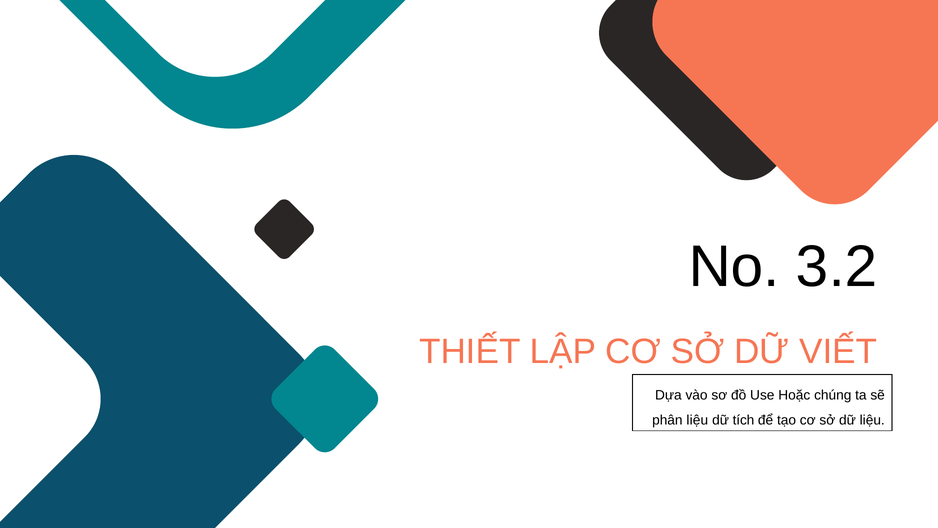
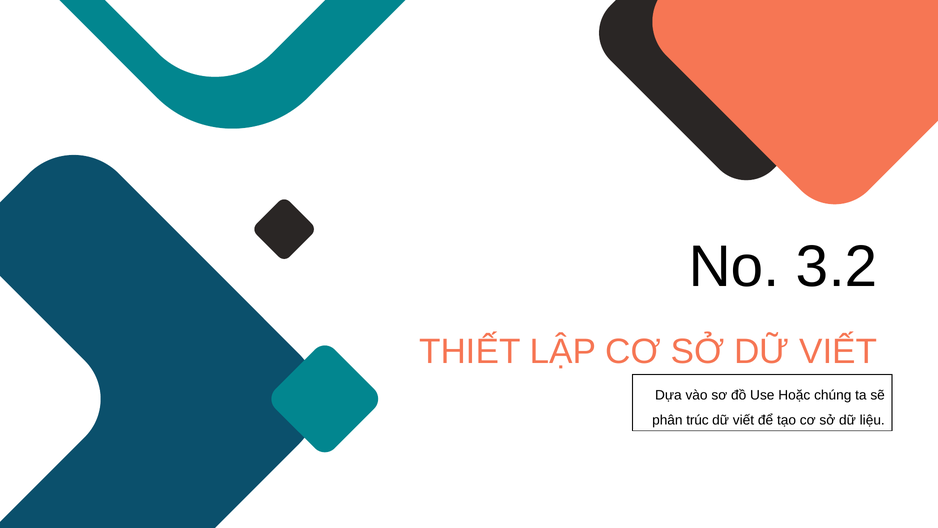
phân liệu: liệu -> trúc (697, 420)
tích: tích -> viết (743, 420)
